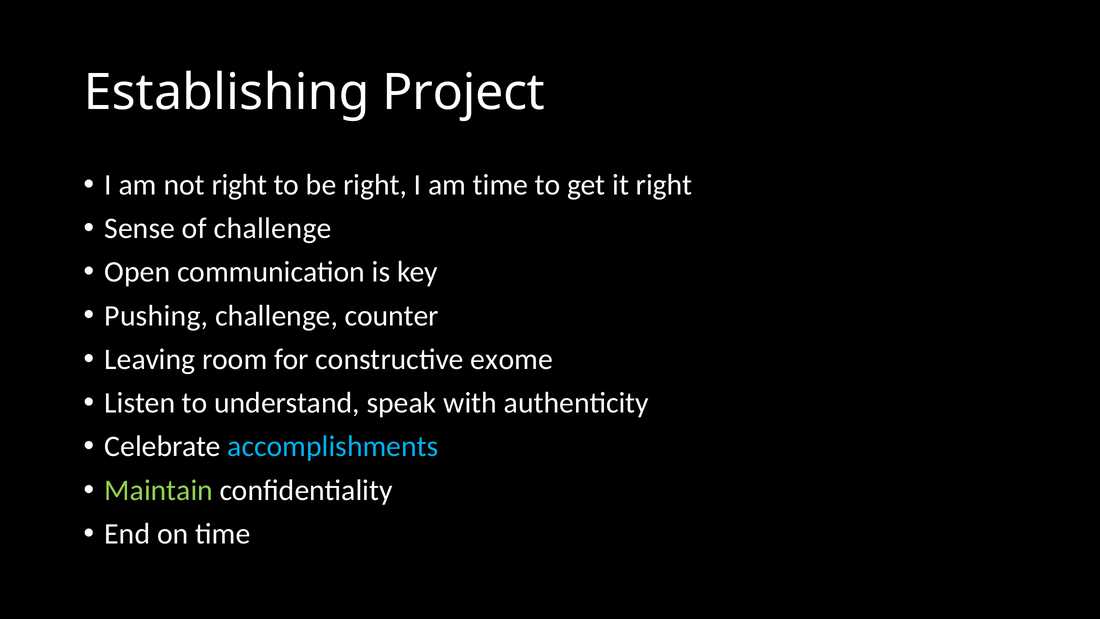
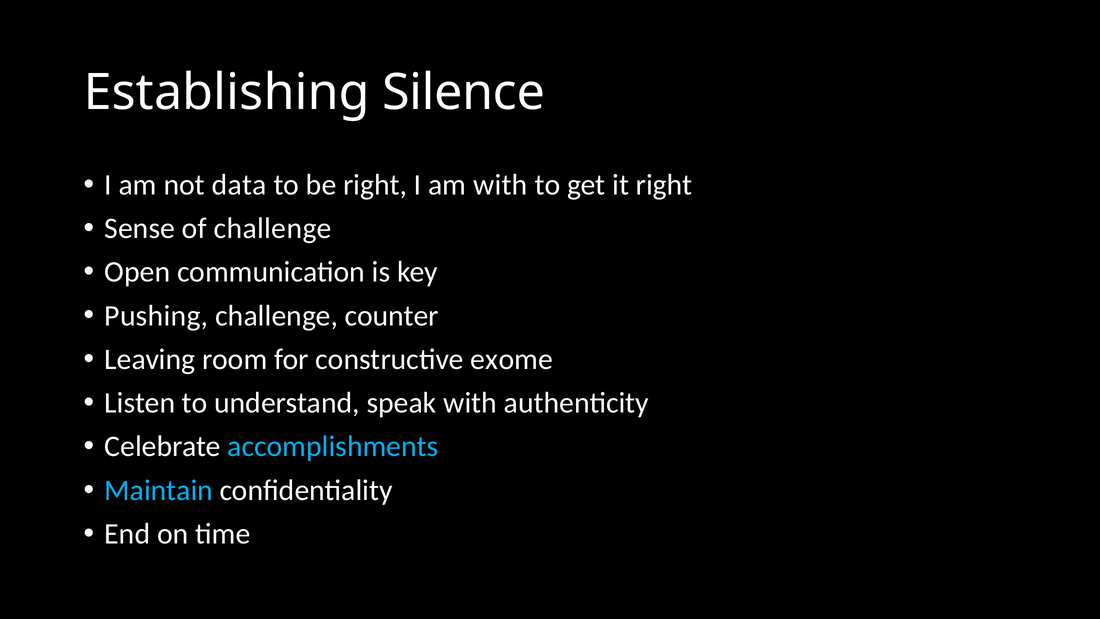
Project: Project -> Silence (464, 92)
not right: right -> data (239, 185)
am time: time -> with (500, 185)
Maintain colour: light green -> light blue (159, 490)
